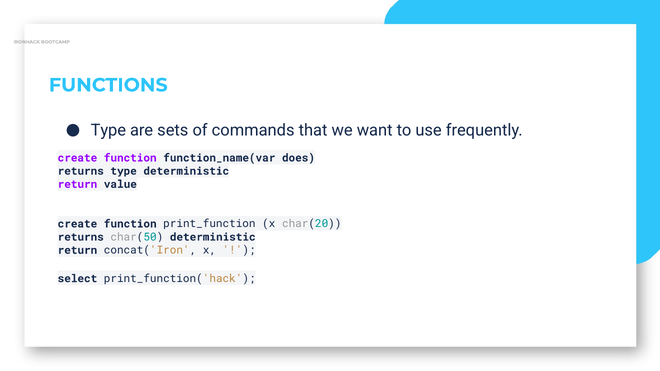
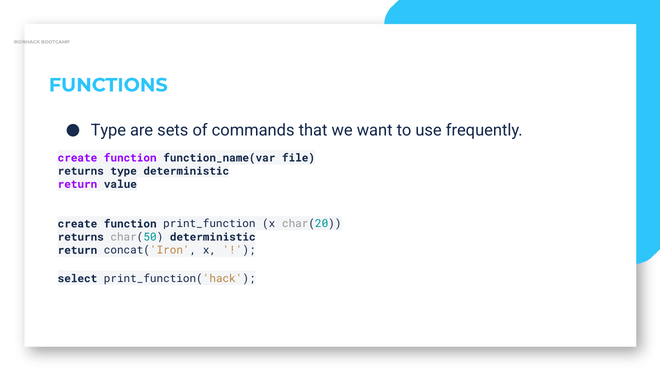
does: does -> file (298, 158)
